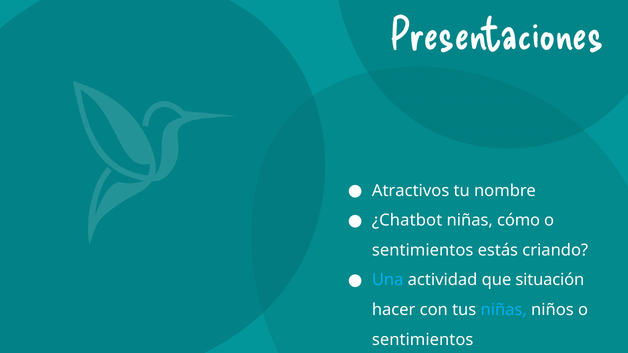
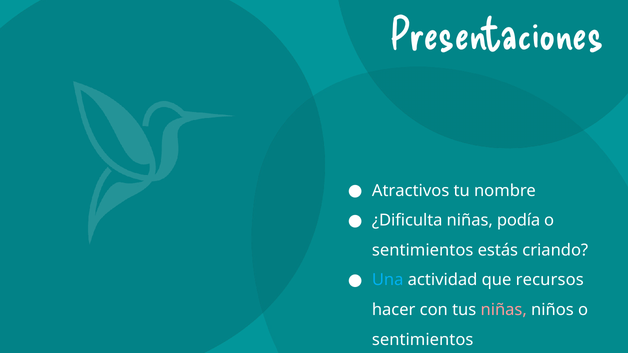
¿Chatbot: ¿Chatbot -> ¿Dificulta (407, 221)
cómo: cómo -> podía (519, 221)
situación: situación -> recursos (550, 280)
niñas colour: light blue -> pink (504, 310)
